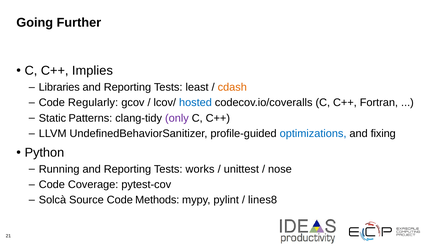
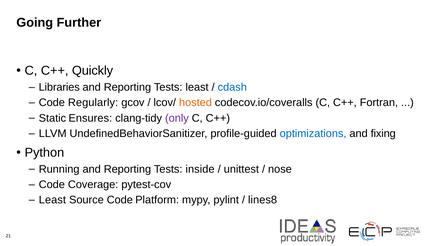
Implies: Implies -> Quickly (93, 71)
cdash colour: orange -> blue (232, 87)
hosted colour: blue -> orange (195, 103)
Patterns: Patterns -> Ensures (90, 118)
works: works -> inside (200, 169)
Solcà: Solcà -> Least (52, 200)
Methods: Methods -> Platform (157, 200)
